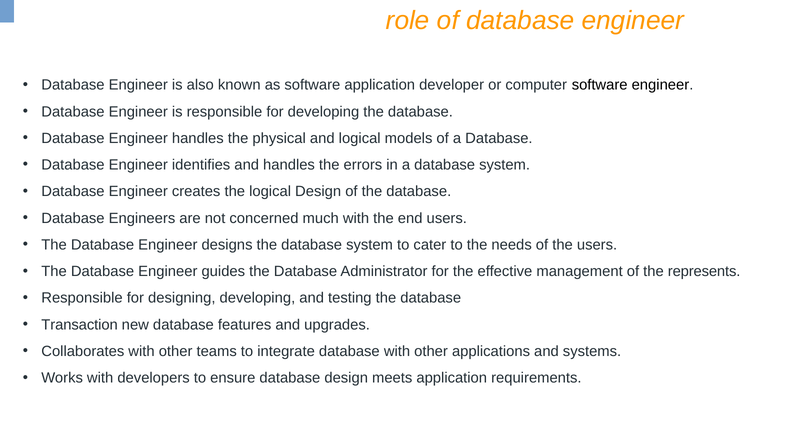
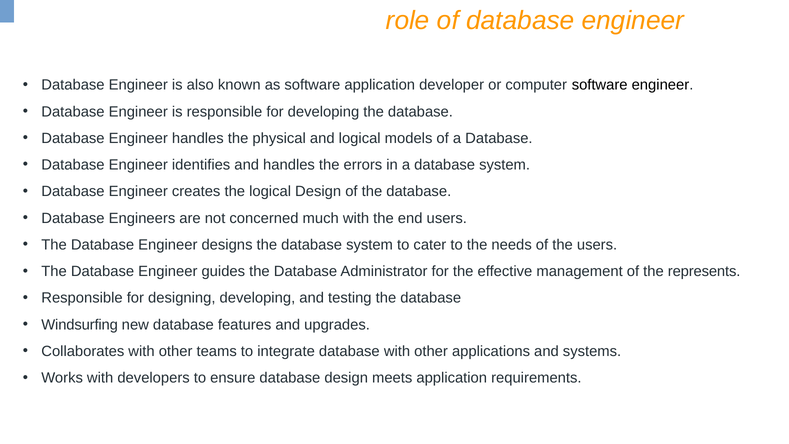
Transaction: Transaction -> Windsurfing (80, 325)
